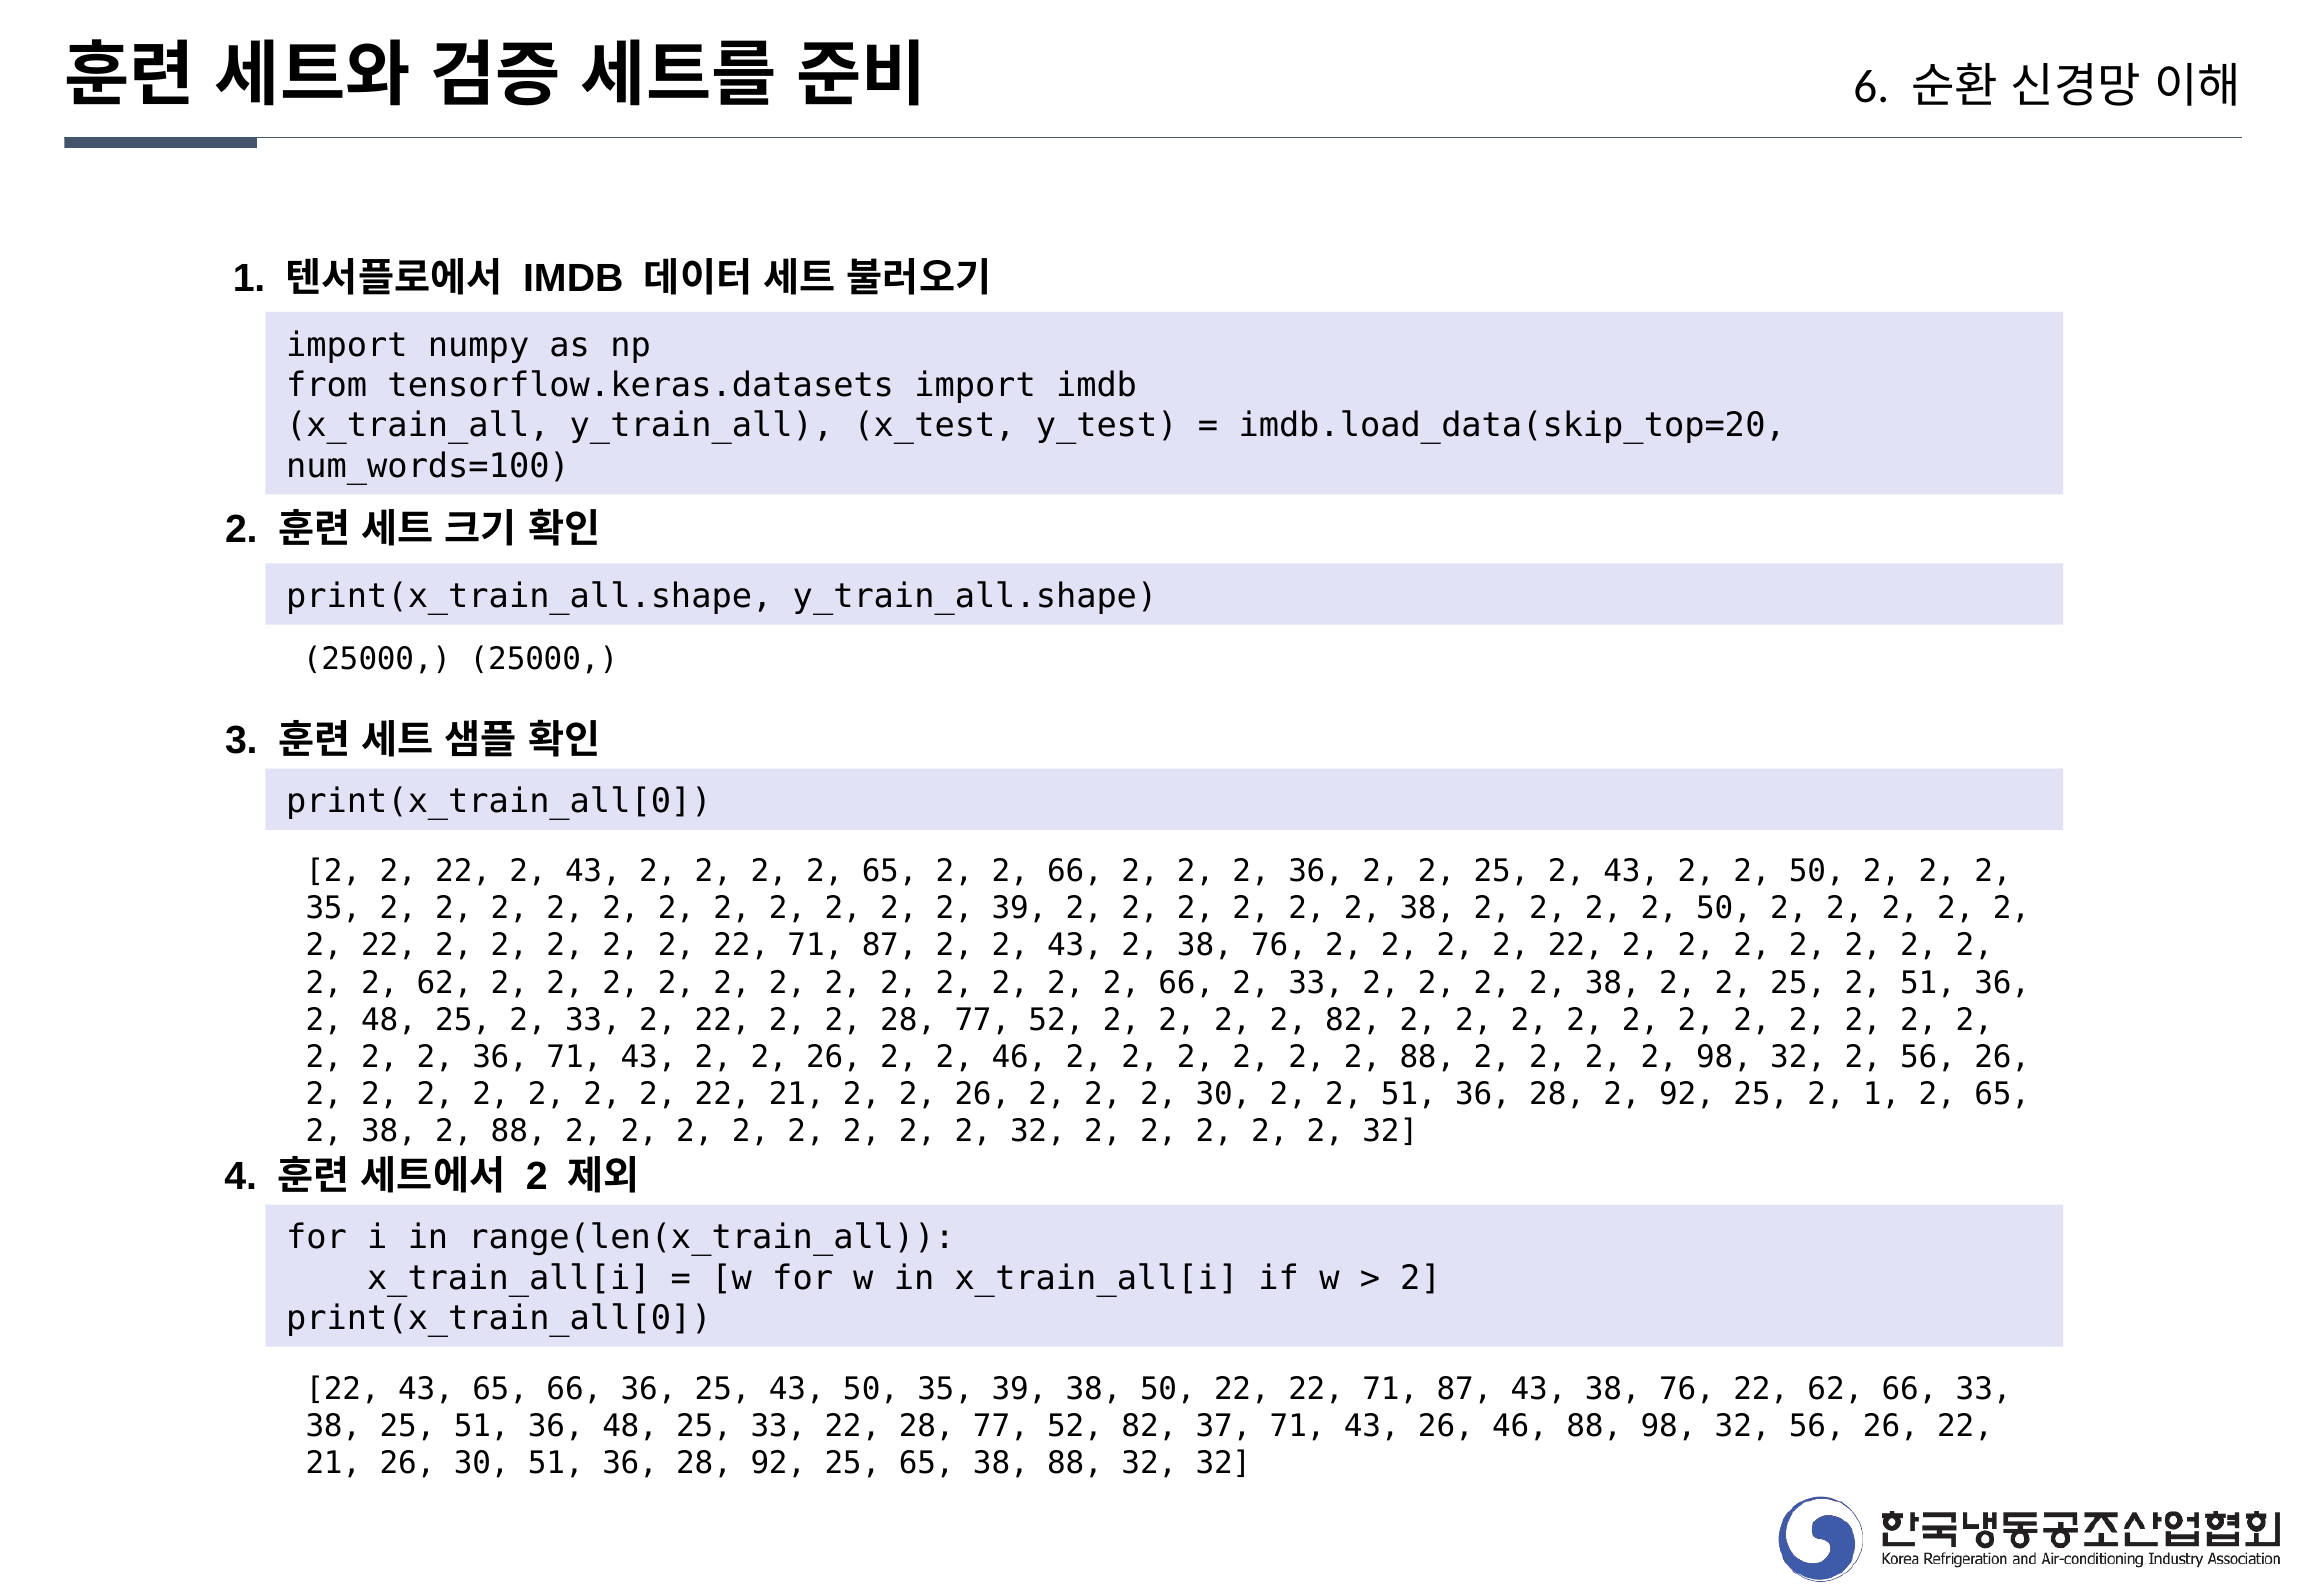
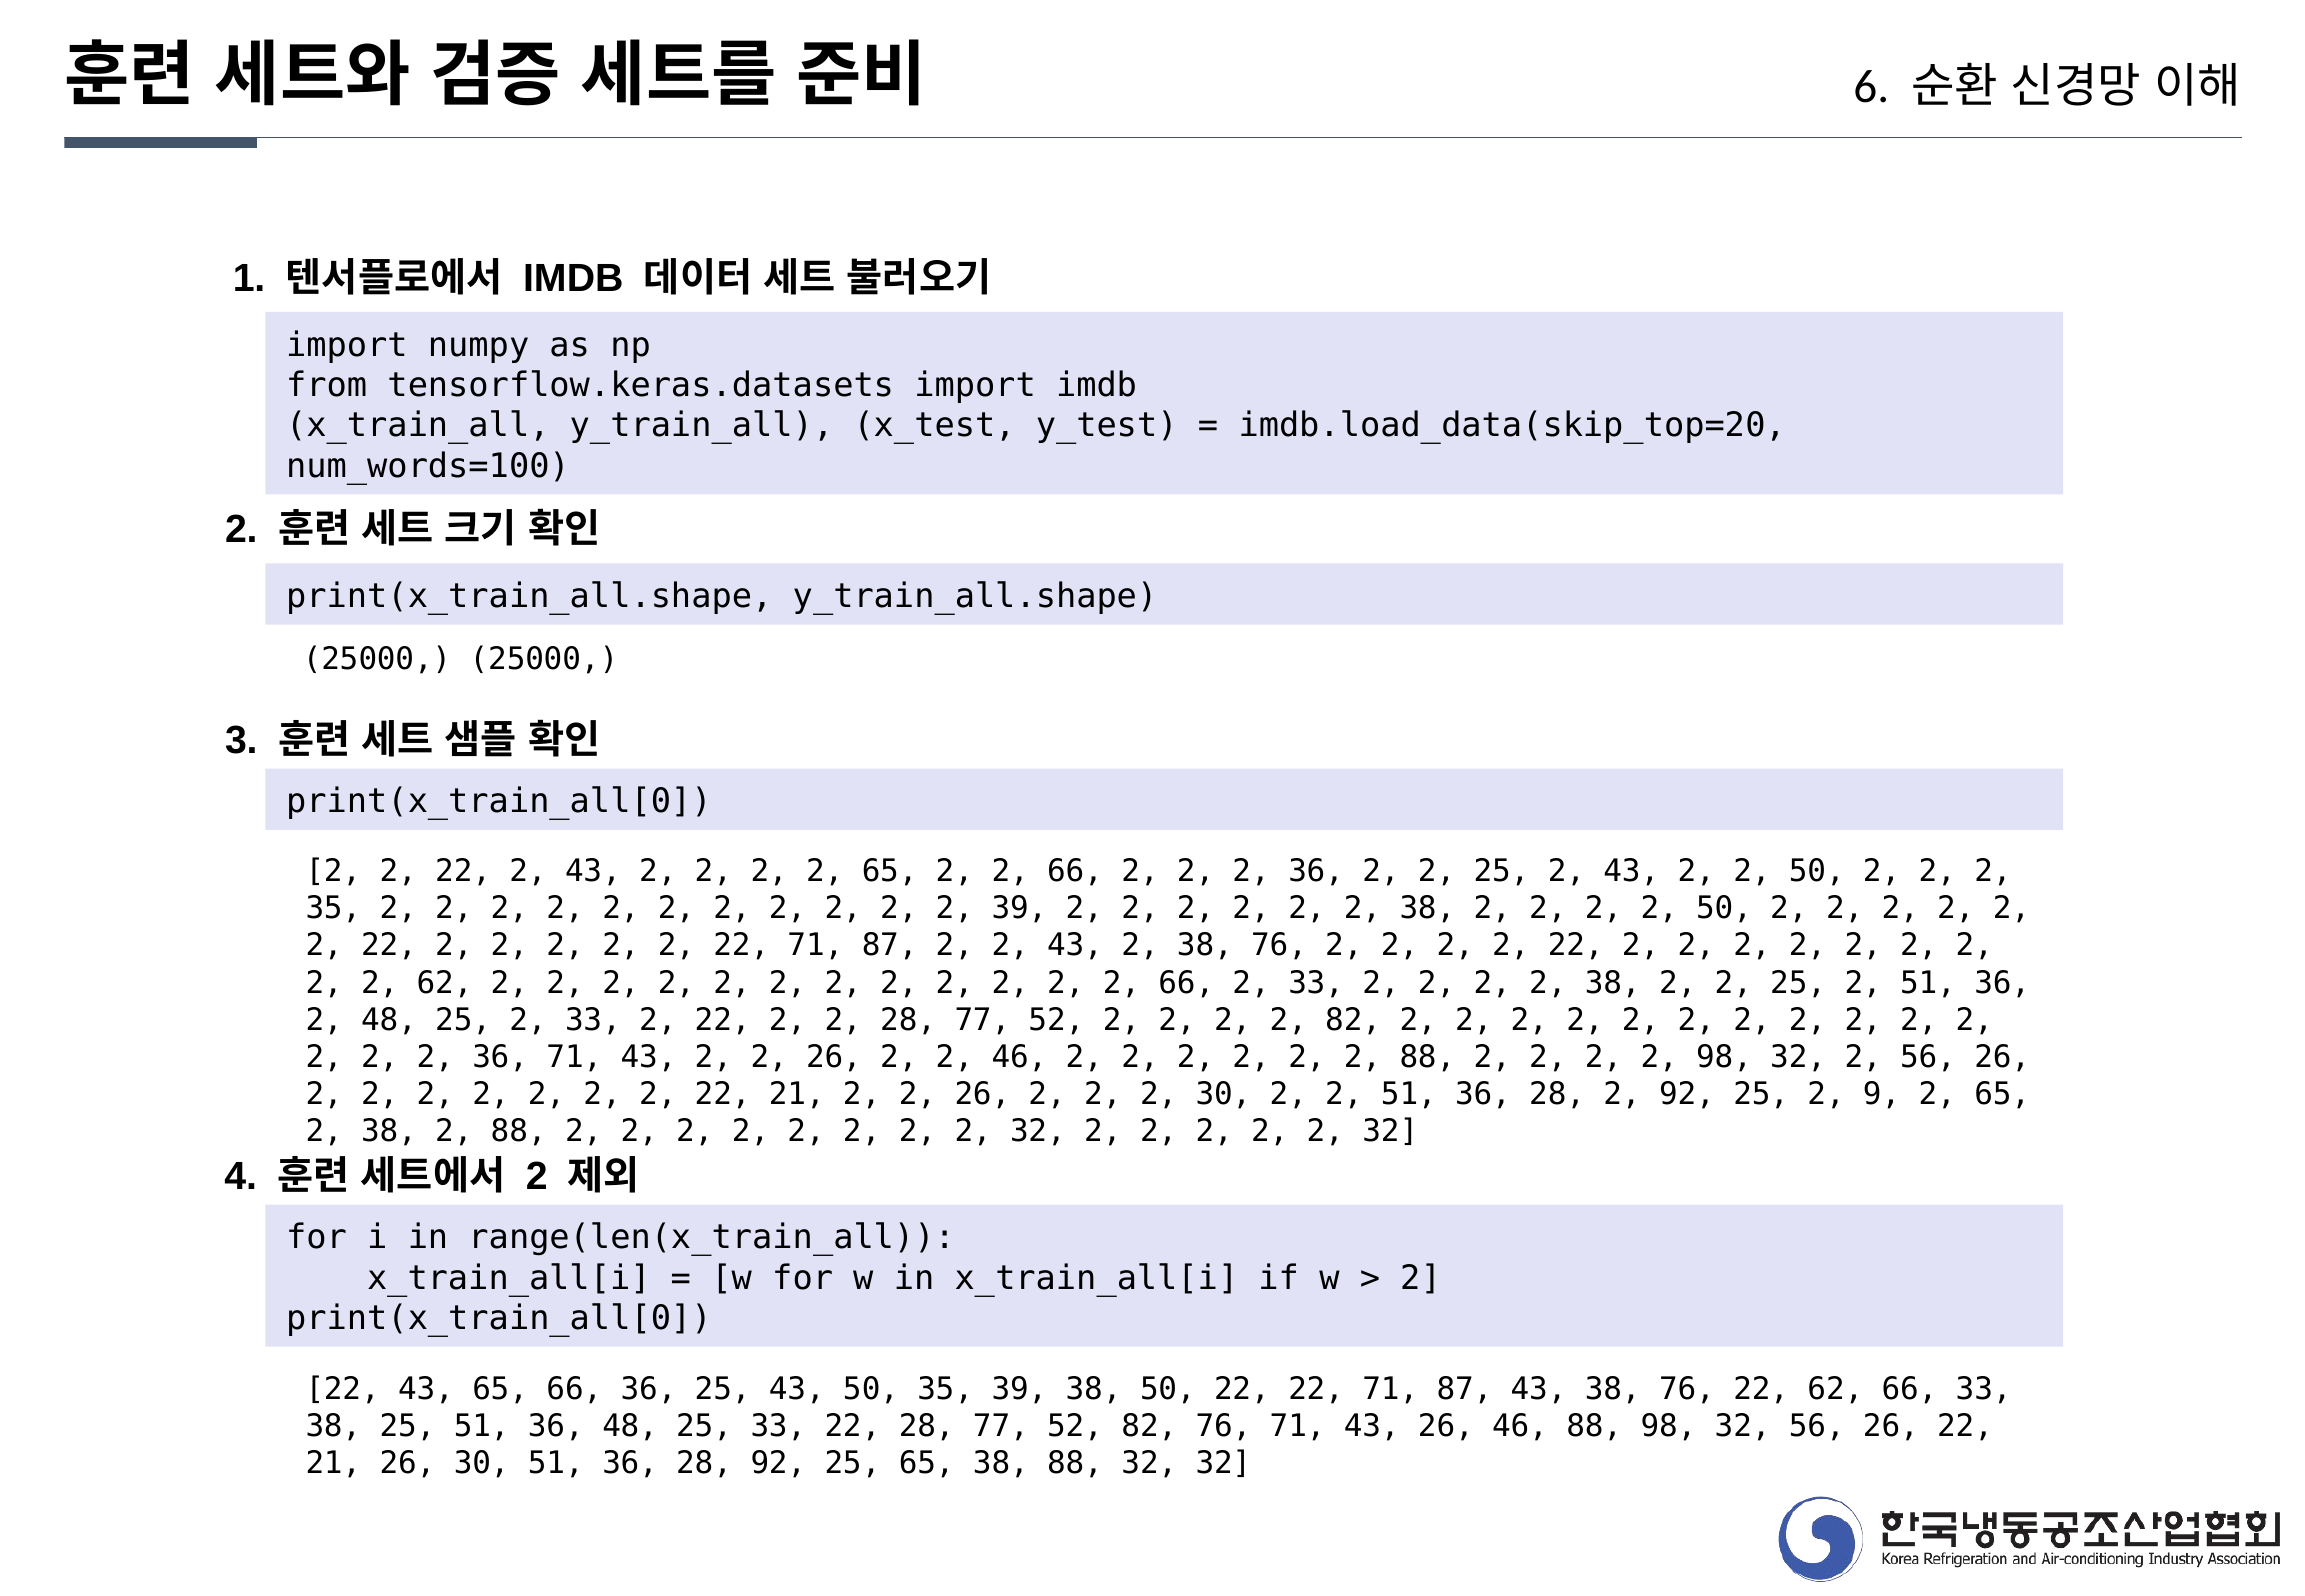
2 1: 1 -> 9 (1882, 1094)
82 37: 37 -> 76 (1223, 1426)
